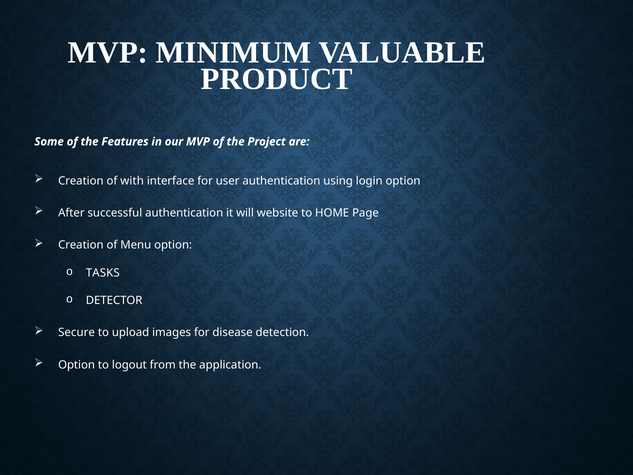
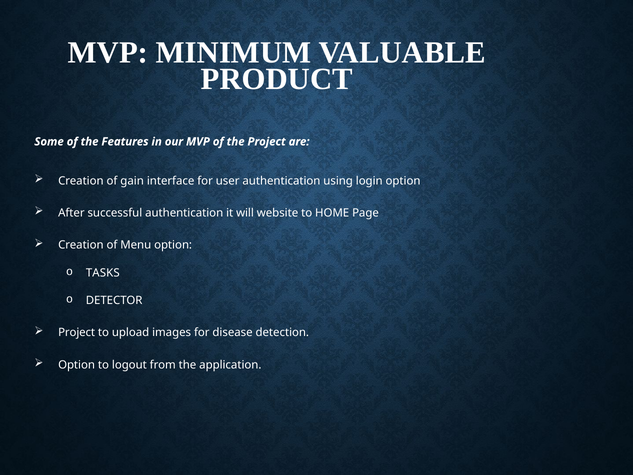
with: with -> gain (132, 181)
Secure: Secure -> Project (77, 333)
